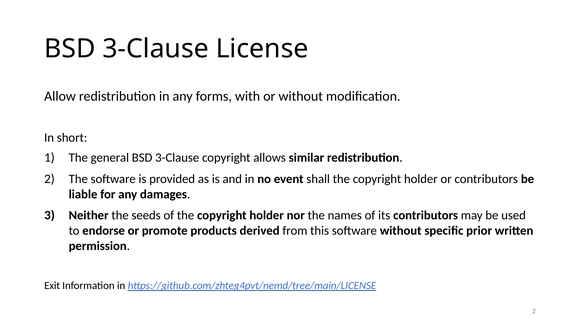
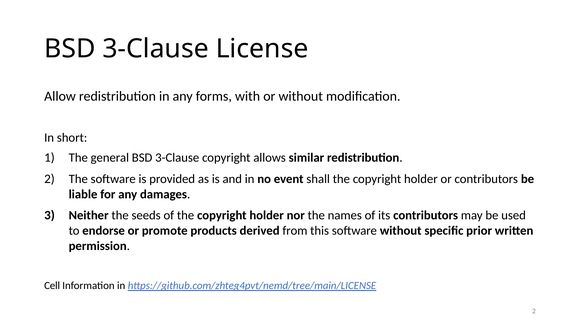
Exit: Exit -> Cell (52, 286)
